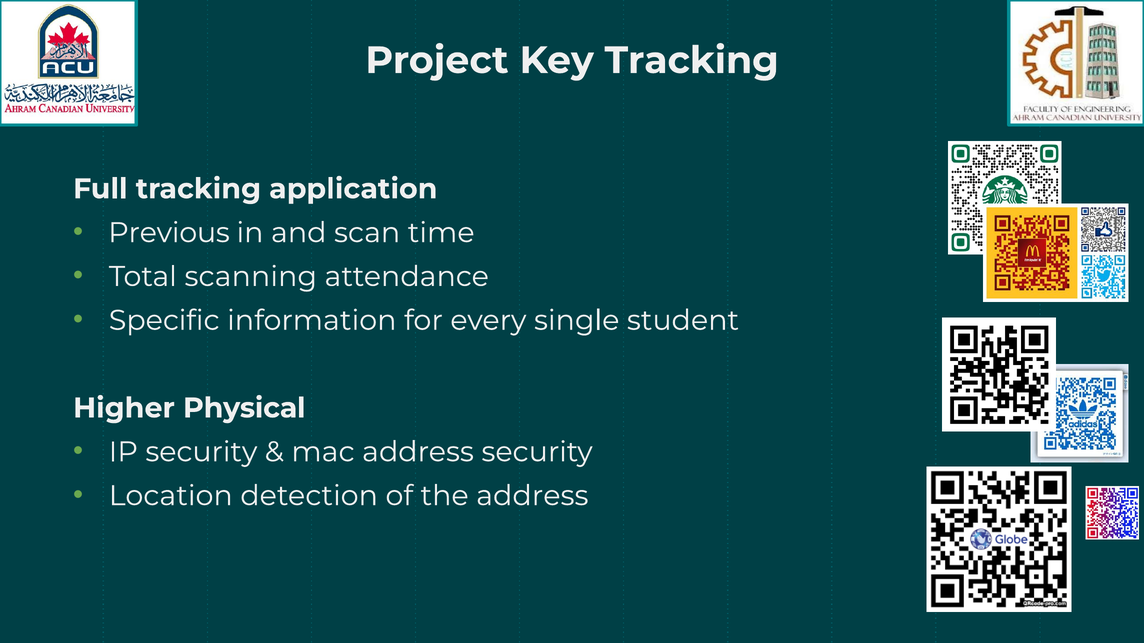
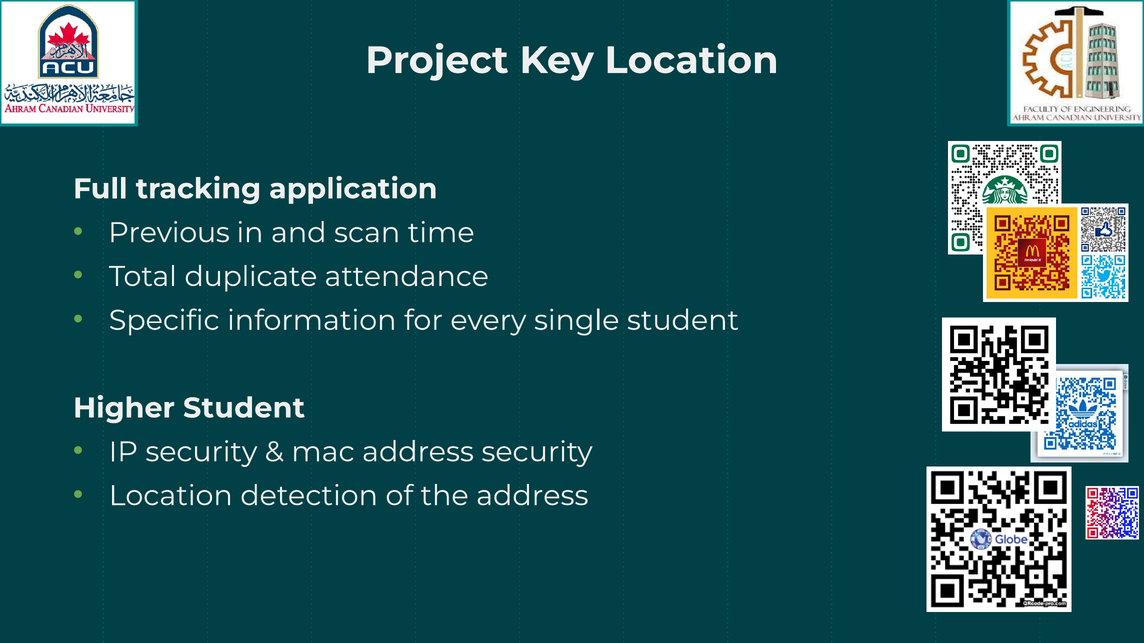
Key Tracking: Tracking -> Location (692, 61)
scanning: scanning -> duplicate (251, 277)
Higher Physical: Physical -> Student (244, 408)
